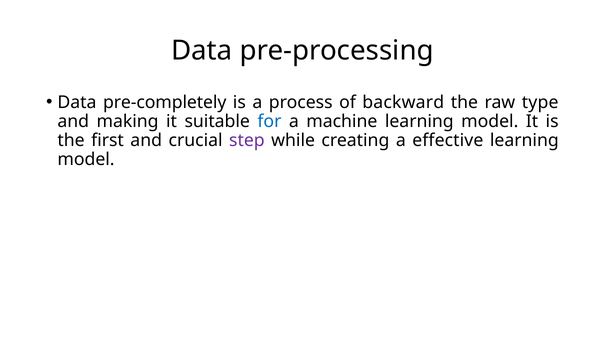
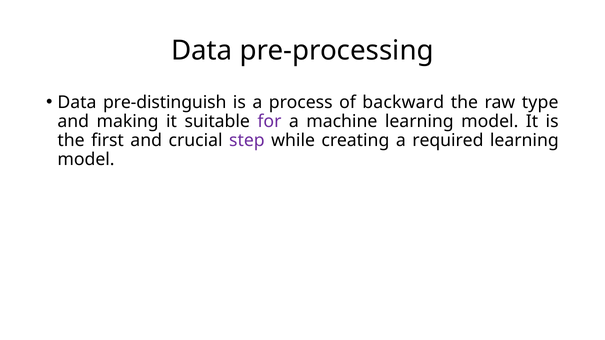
pre-completely: pre-completely -> pre-distinguish (165, 102)
for colour: blue -> purple (269, 121)
effective: effective -> required (448, 140)
